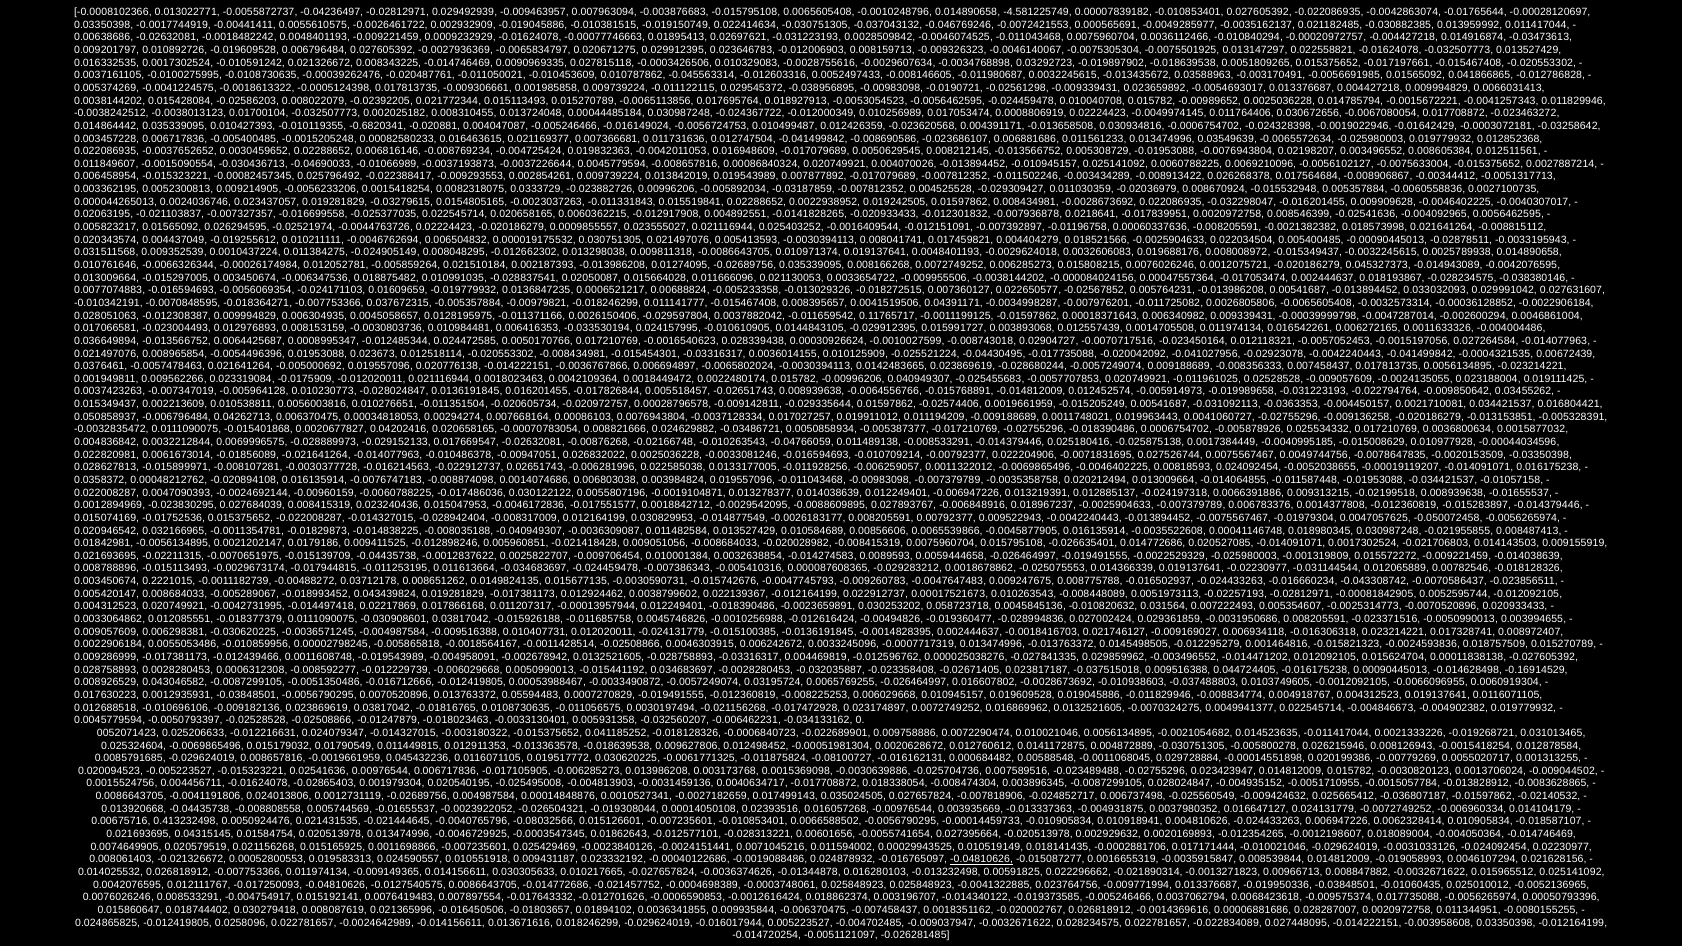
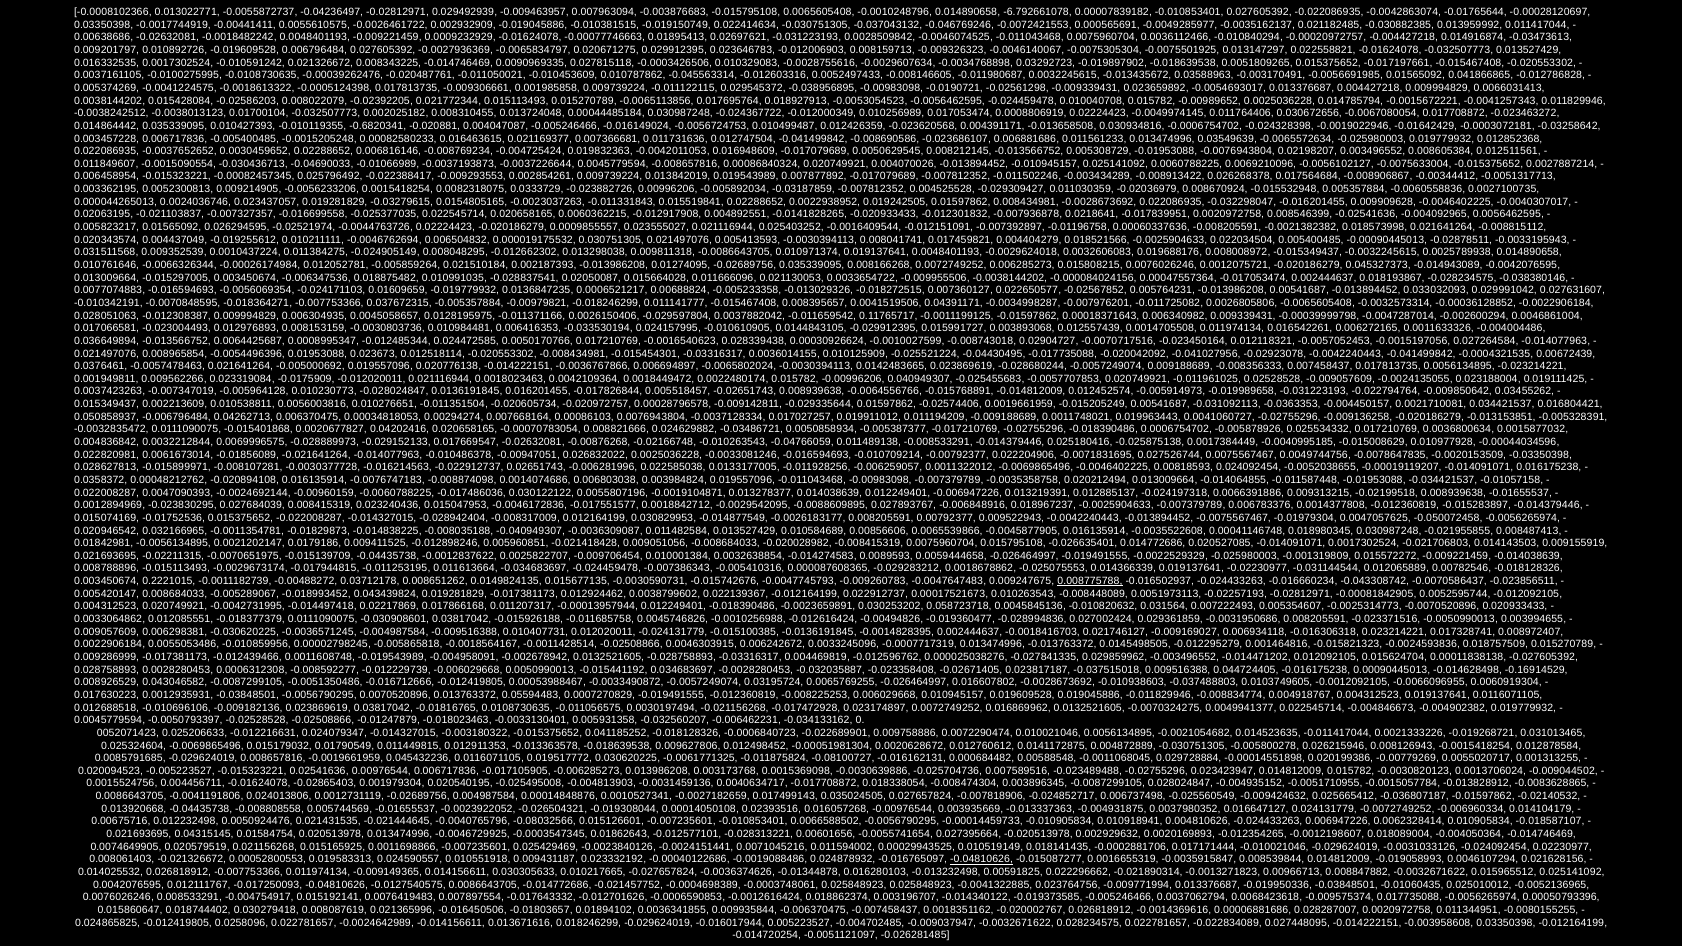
-4.581225749: -4.581225749 -> -6.792661078 (1038, 12)
0.008775788 underline: none -> present (1090, 581)
0.413232498: 0.413232498 -> 0.012232498 (186, 822)
